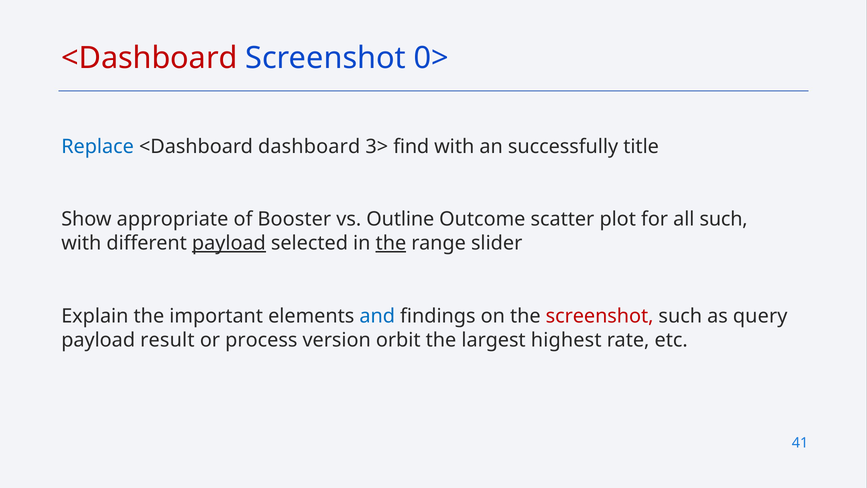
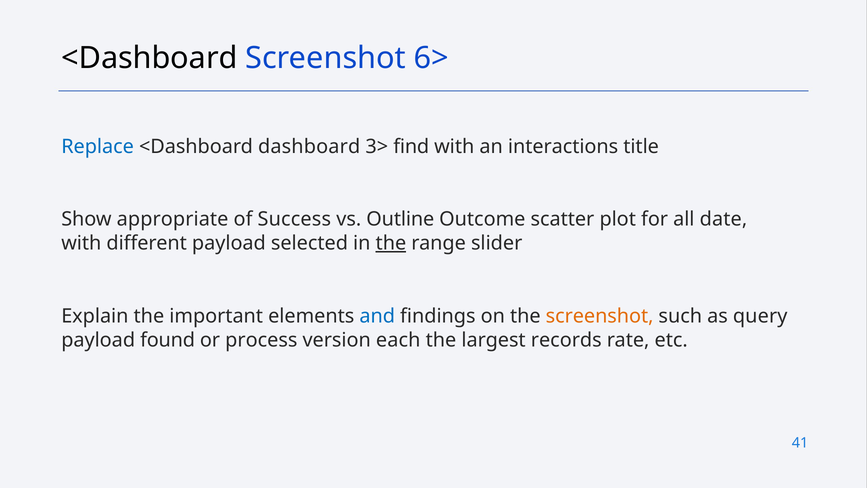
<Dashboard colour: red -> black (149, 58)
0>: 0> -> 6> (431, 58)
successfully: successfully -> interactions (563, 146)
Booster: Booster -> Success (294, 219)
all such: such -> date (723, 219)
payload underline: present -> none (229, 243)
screenshot colour: red -> orange (600, 316)
result: result -> found (168, 340)
orbit: orbit -> each (398, 340)
highest: highest -> records (566, 340)
